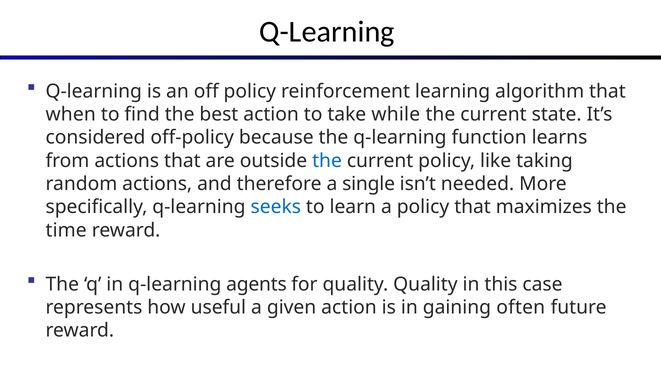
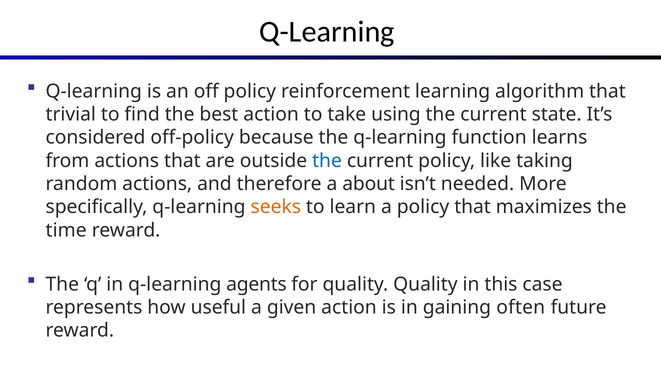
when: when -> trivial (71, 114)
while: while -> using (396, 114)
single: single -> about (369, 184)
seeks colour: blue -> orange (276, 207)
